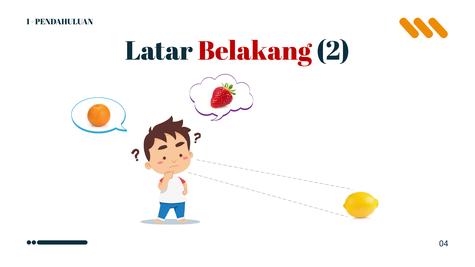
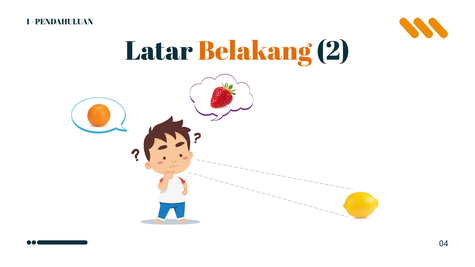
Belakang colour: red -> orange (255, 51)
